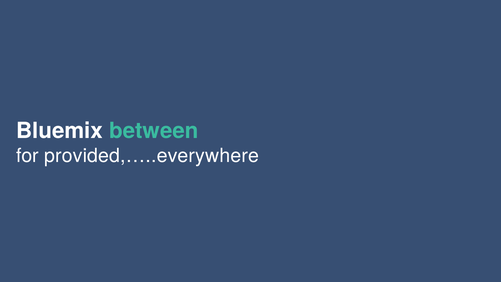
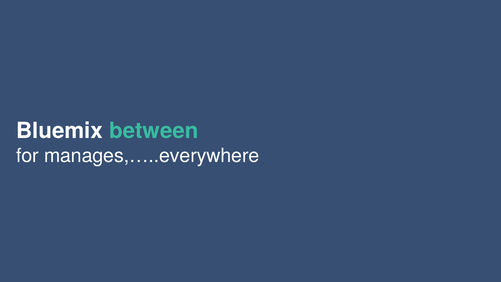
provided,…..everywhere: provided,…..everywhere -> manages,…..everywhere (152, 156)
